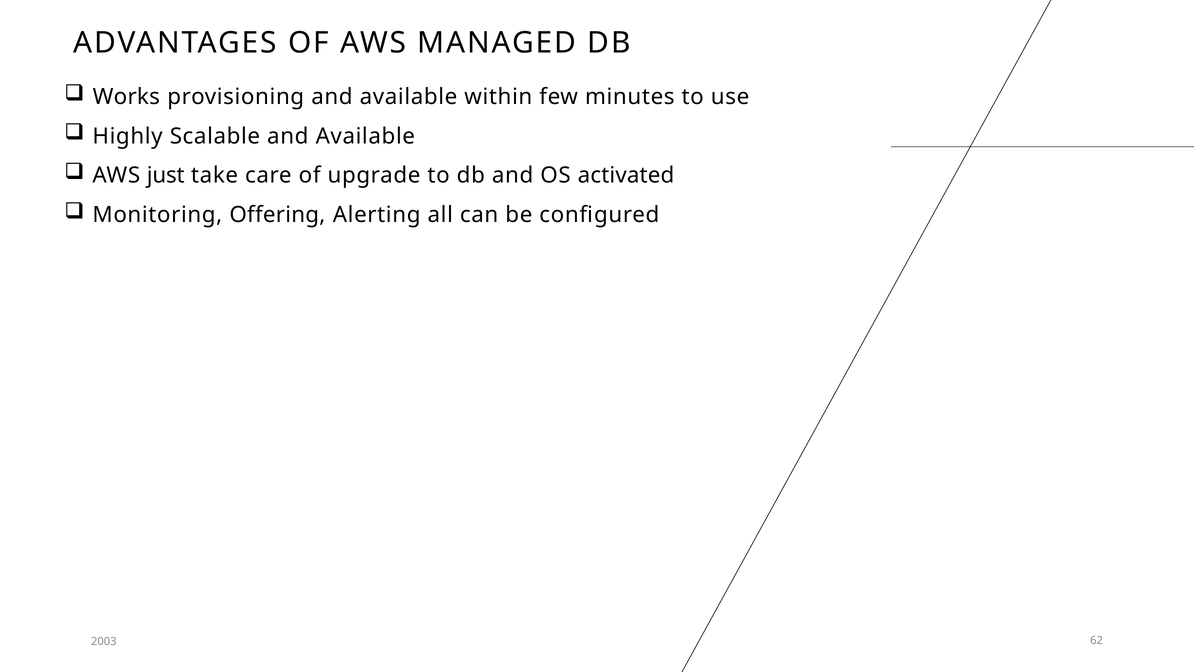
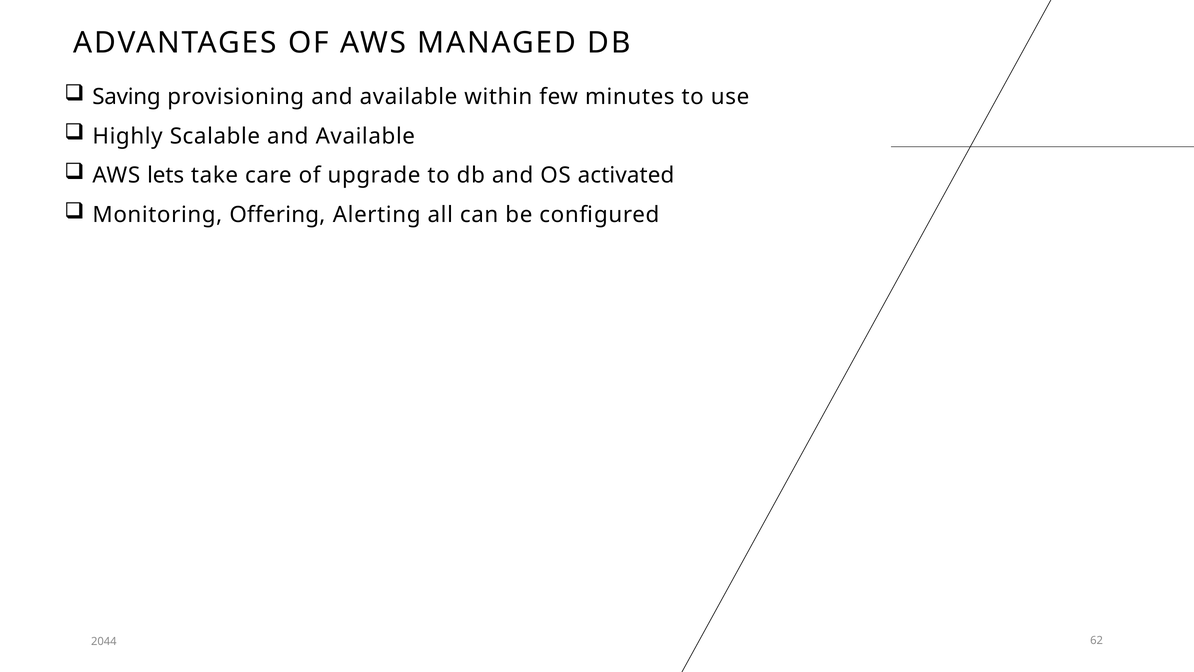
Works: Works -> Saving (127, 97)
just: just -> lets (166, 175)
2003: 2003 -> 2044 (104, 641)
